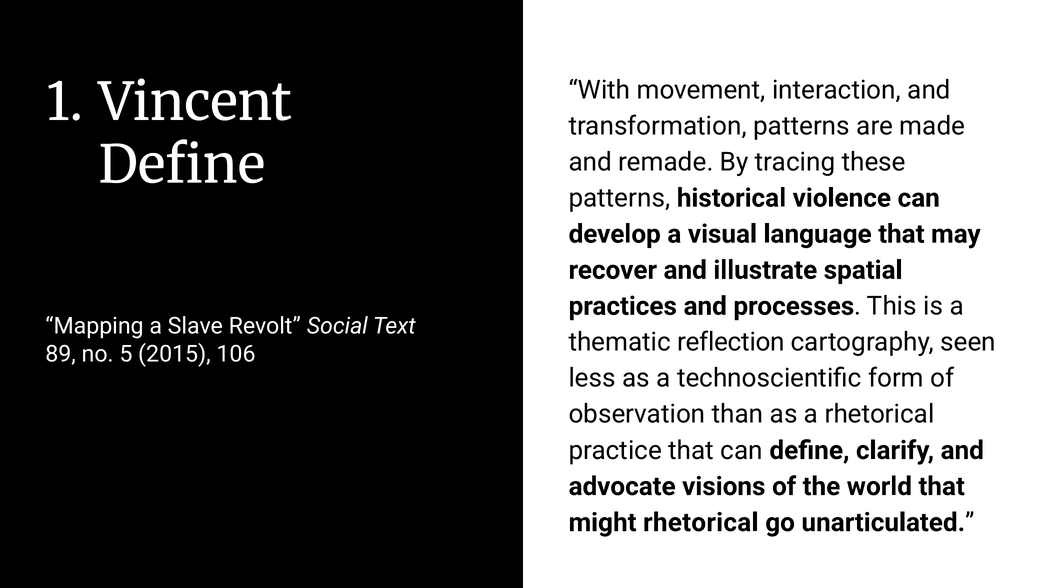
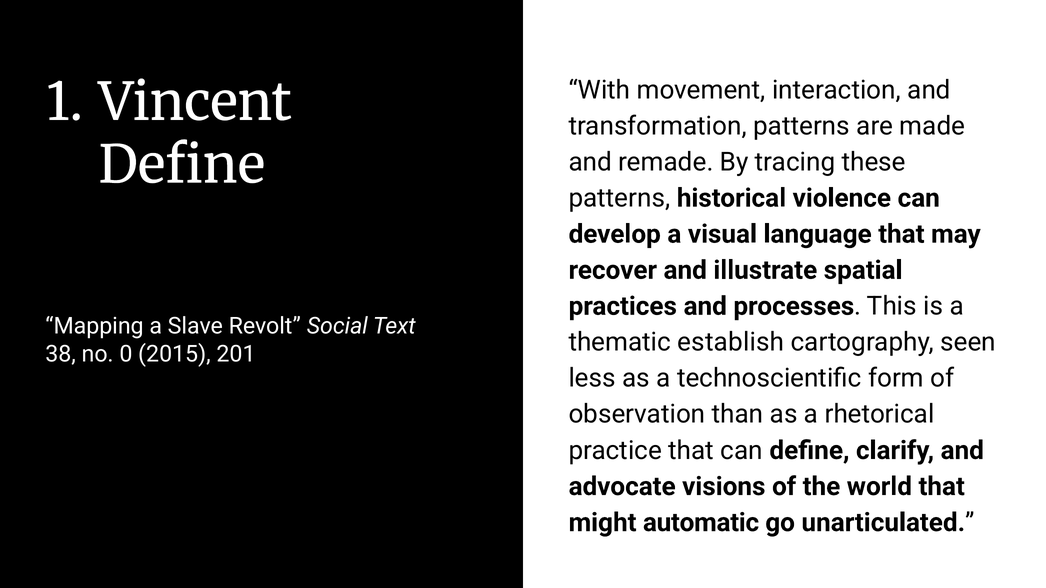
reflection: reflection -> establish (731, 342)
89: 89 -> 38 (61, 354)
5: 5 -> 0 (126, 354)
106: 106 -> 201 (236, 354)
might rhetorical: rhetorical -> automatic (701, 523)
